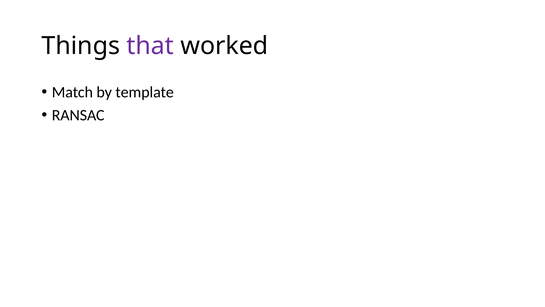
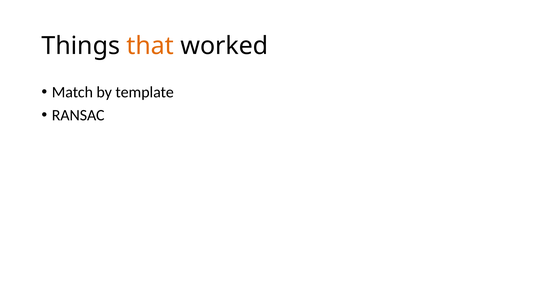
that colour: purple -> orange (150, 46)
